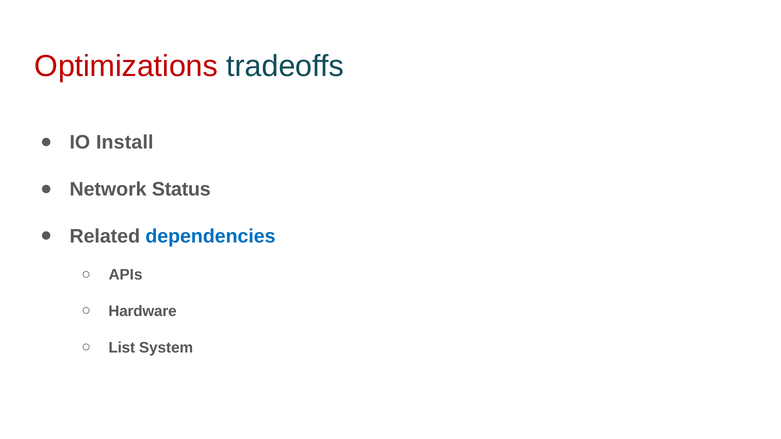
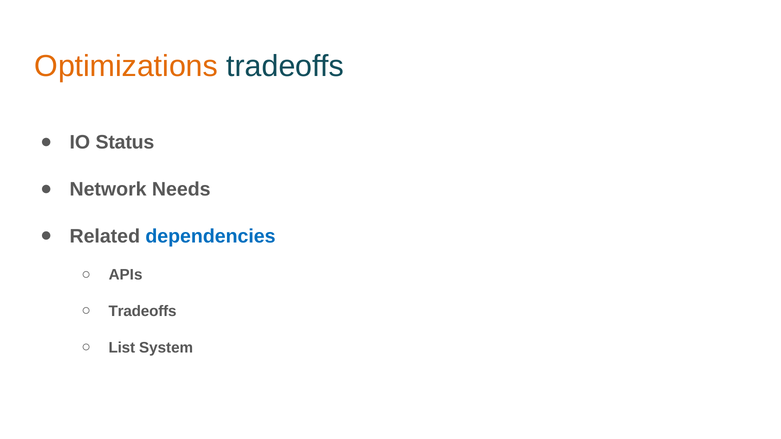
Optimizations colour: red -> orange (126, 66)
Install: Install -> Status (125, 143)
Status: Status -> Needs (181, 189)
Hardware: Hardware -> Tradeoffs (143, 312)
